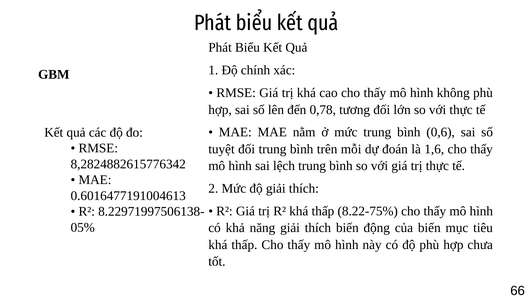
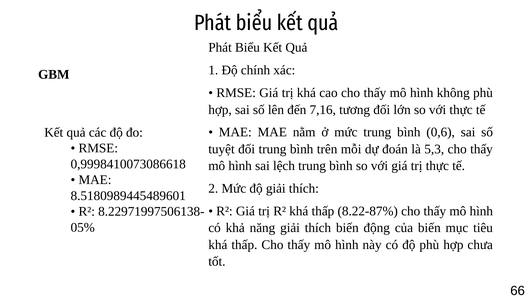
0,78: 0,78 -> 7,16 (323, 109)
1,6: 1,6 -> 5,3 (434, 149)
8,2824882615776342: 8,2824882615776342 -> 0,9998410073086618 (128, 164)
0.6016477191004613: 0.6016477191004613 -> 8.5180989445489601 (128, 195)
8.22-75%: 8.22-75% -> 8.22-87% (368, 211)
